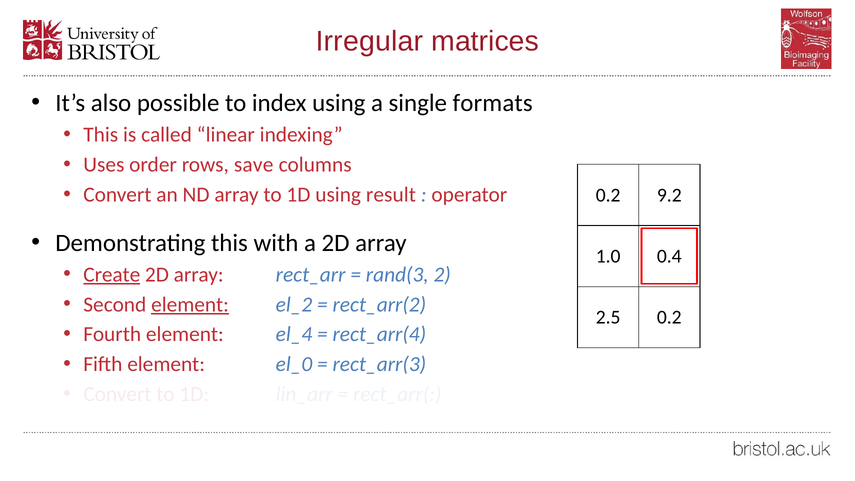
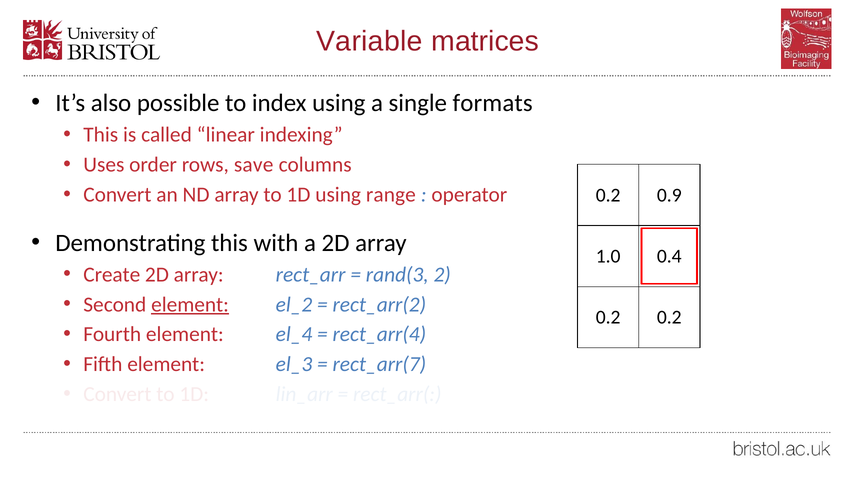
Irregular: Irregular -> Variable (369, 42)
result: result -> range (391, 195)
9.2: 9.2 -> 0.9 (669, 195)
Create underline: present -> none (112, 275)
2.5: 2.5 -> 0.2 (608, 317)
el_0: el_0 -> el_3 (294, 364)
rect_arr(3: rect_arr(3 -> rect_arr(7 (379, 364)
